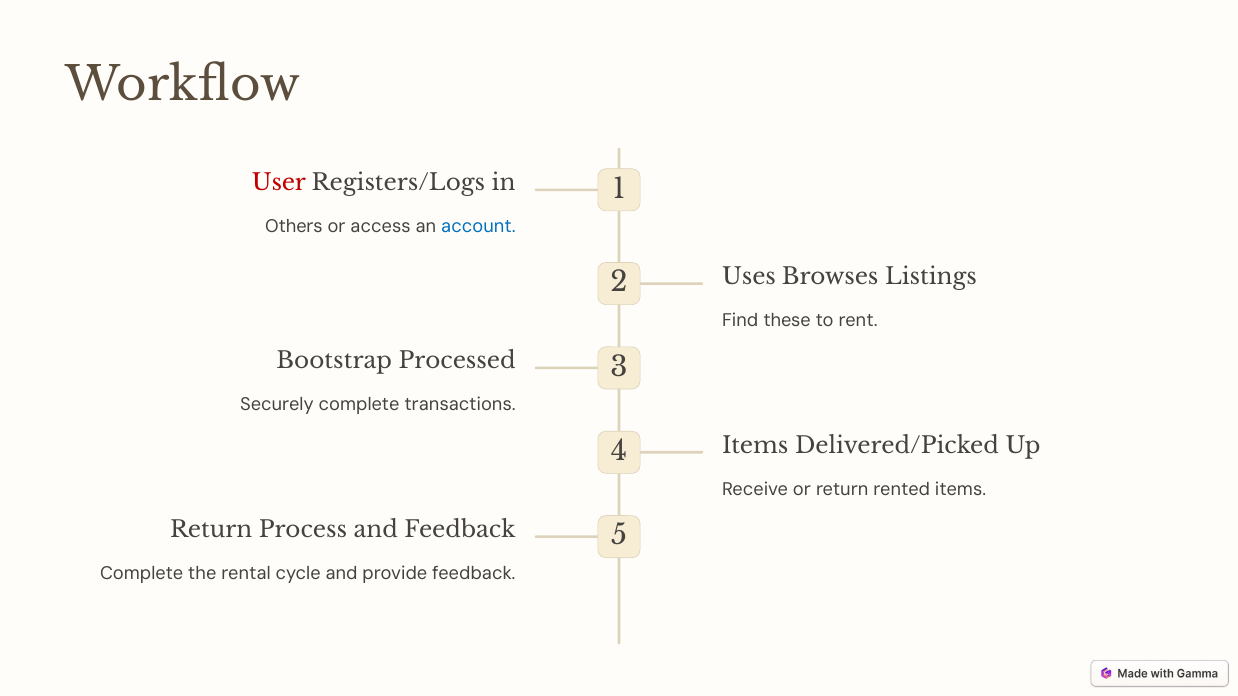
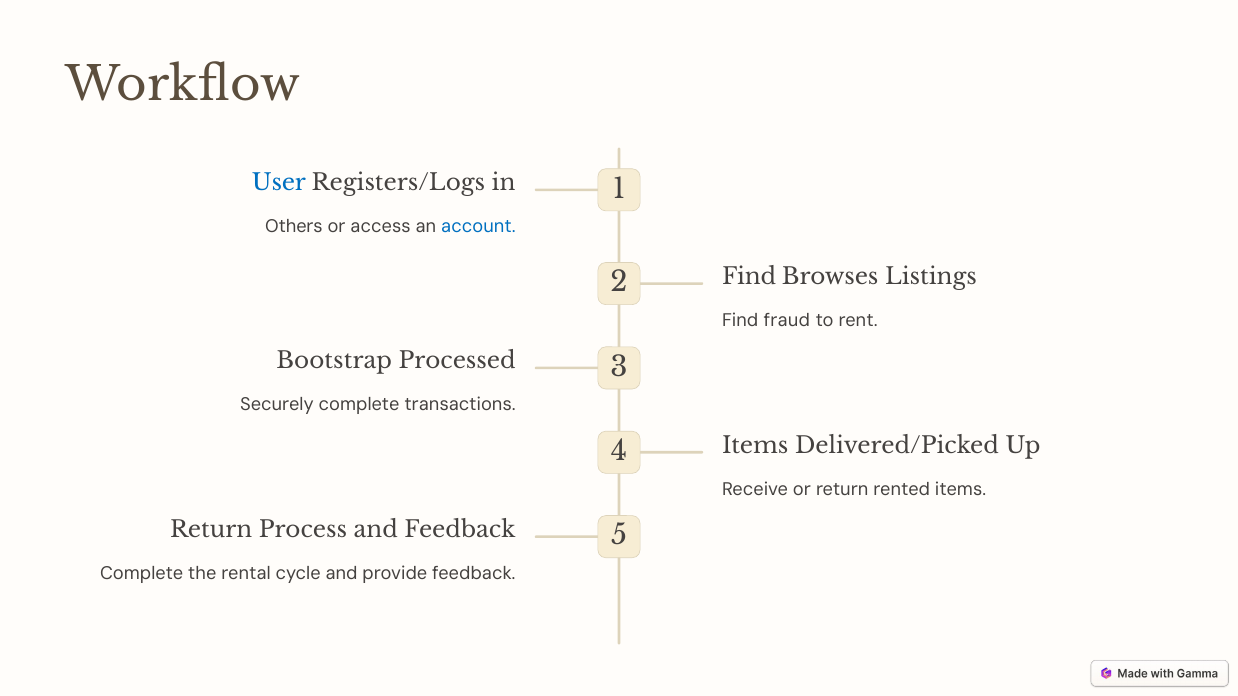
User colour: red -> blue (279, 183)
2 Uses: Uses -> Find (749, 277)
these: these -> fraud (787, 321)
